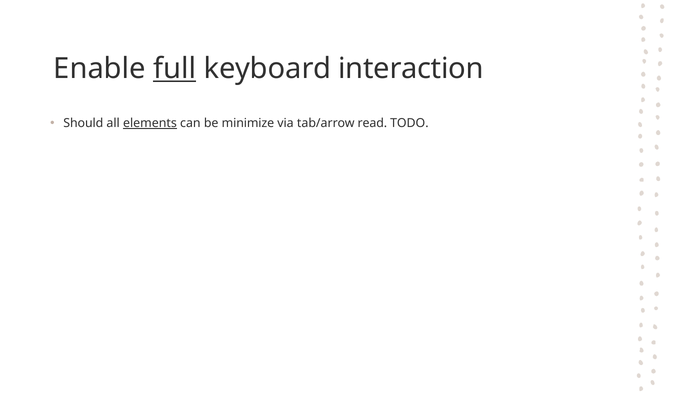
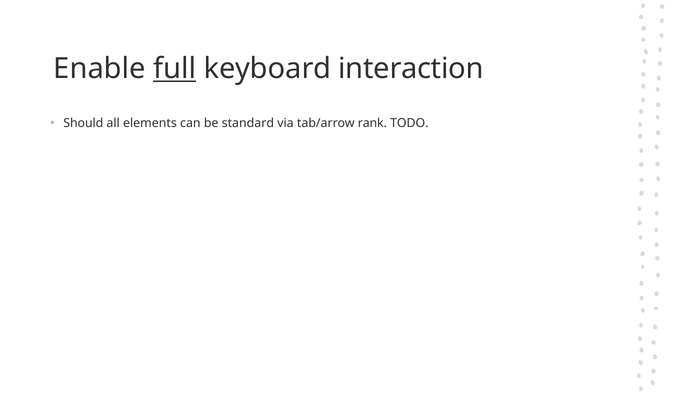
elements underline: present -> none (150, 123)
minimize: minimize -> standard (248, 123)
read: read -> rank (372, 123)
